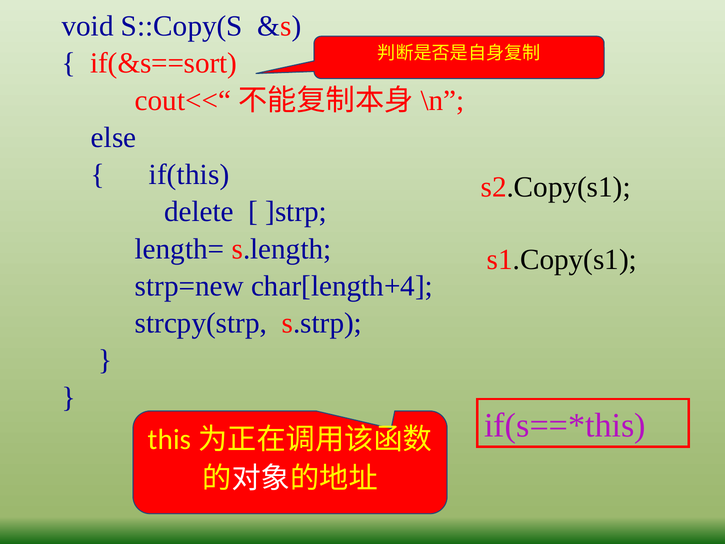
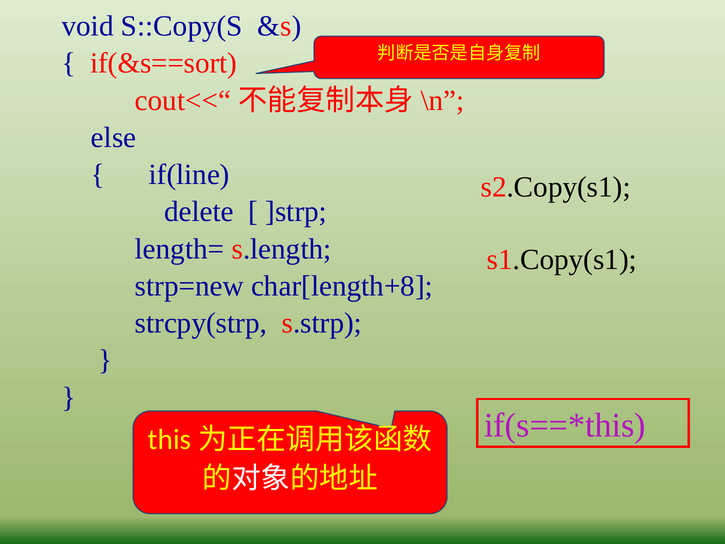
if(this: if(this -> if(line (189, 175)
char[length+4: char[length+4 -> char[length+8 (342, 286)
